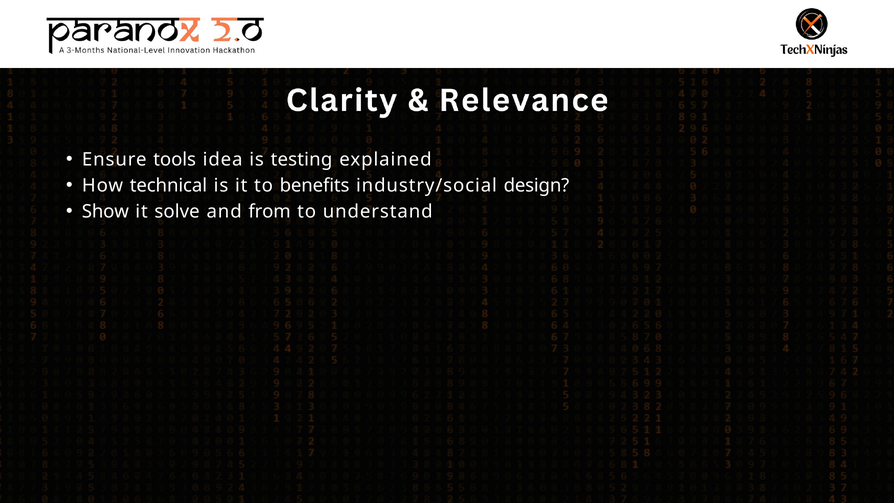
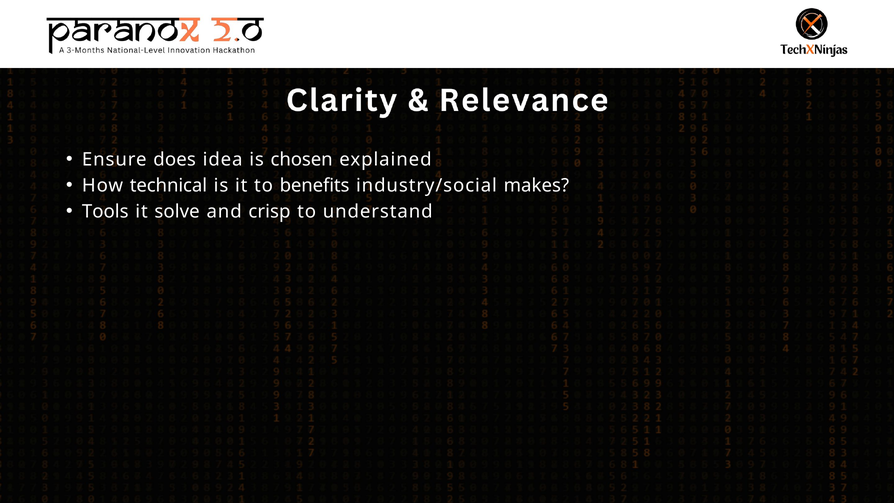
tools: tools -> does (175, 159)
testing: testing -> chosen (302, 159)
design: design -> makes (536, 185)
Show: Show -> Tools (105, 212)
from: from -> crisp (269, 212)
